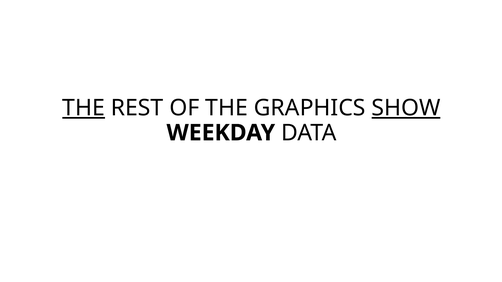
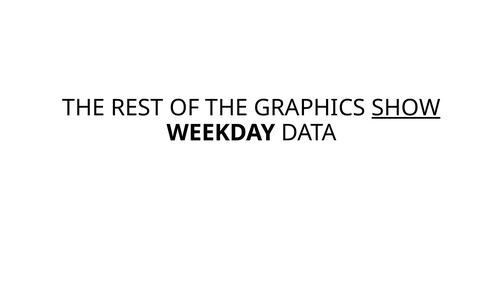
THE underline: present -> none (84, 108)
